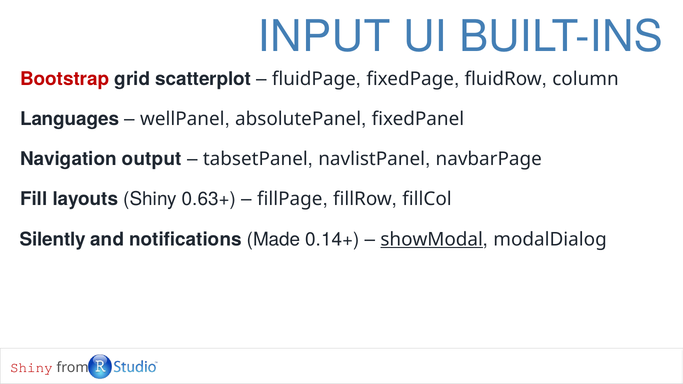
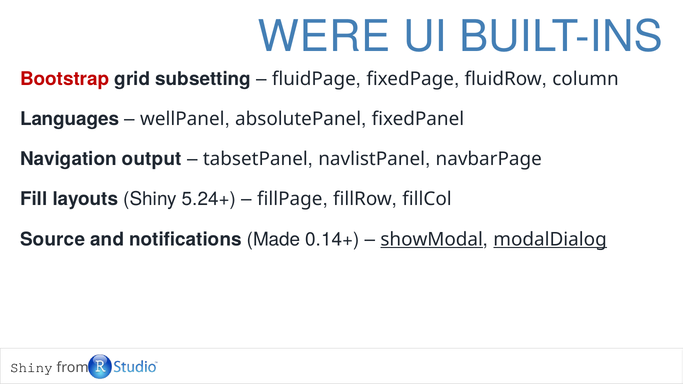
INPUT: INPUT -> WERE (324, 37)
scatterplot: scatterplot -> subsetting (203, 79)
0.63+: 0.63+ -> 5.24+ (209, 199)
Silently: Silently -> Source (53, 239)
modalDialog underline: none -> present (550, 239)
Shiny colour: red -> black (31, 368)
